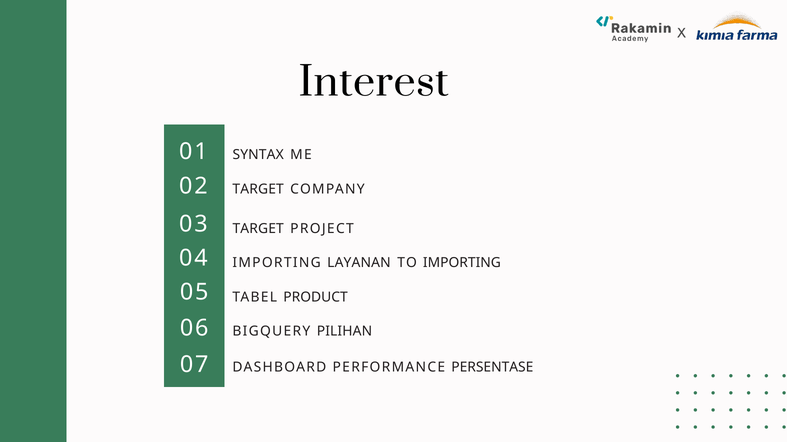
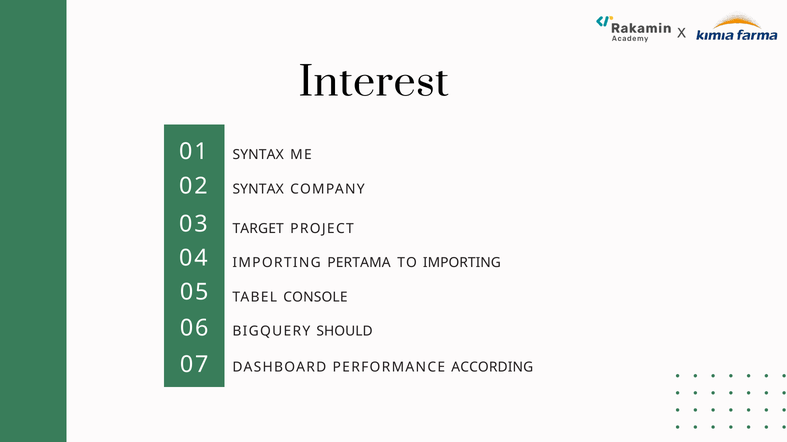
TARGET: TARGET -> SYNTAX (258, 189)
LAYANAN: LAYANAN -> PERTAMA (359, 263)
PRODUCT: PRODUCT -> CONSOLE (315, 298)
PILIHAN: PILIHAN -> SHOULD (345, 332)
PERSENTASE: PERSENTASE -> ACCORDING (492, 368)
